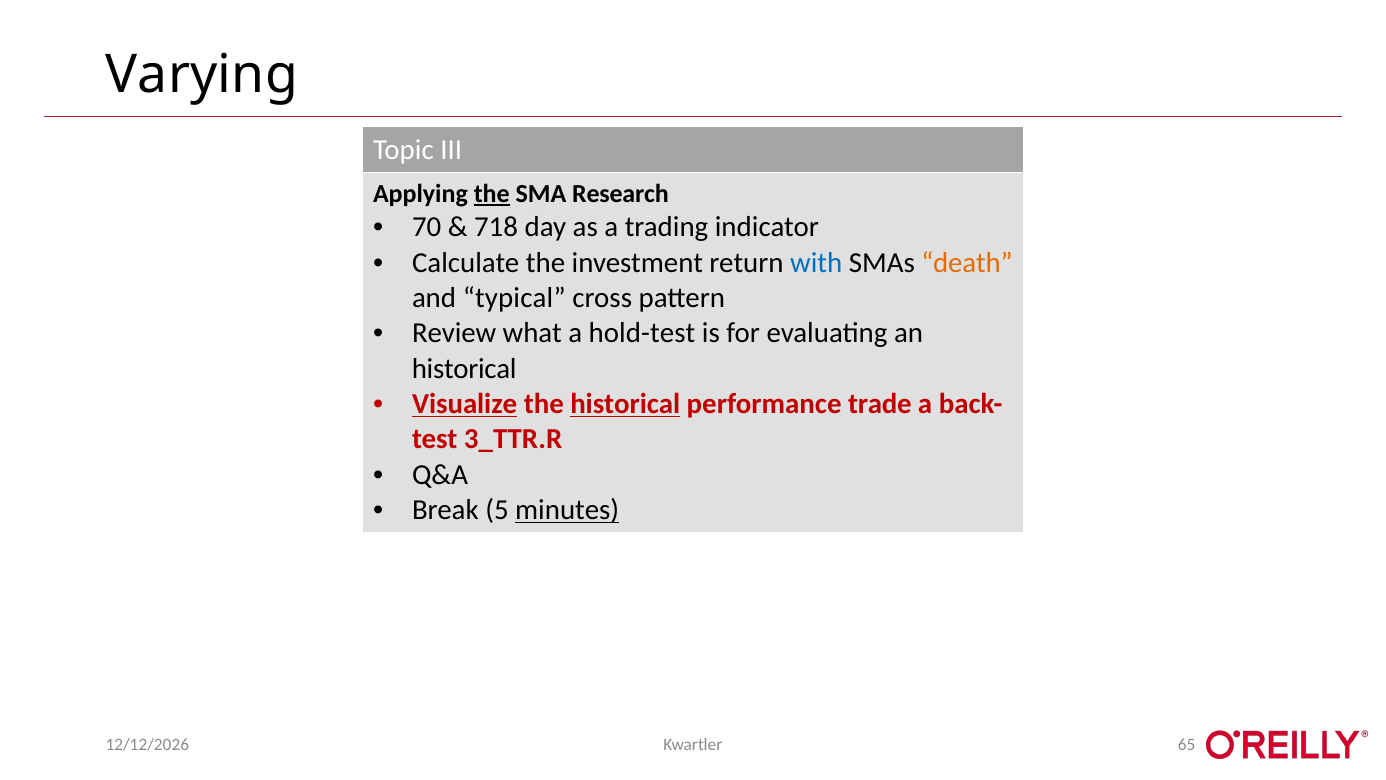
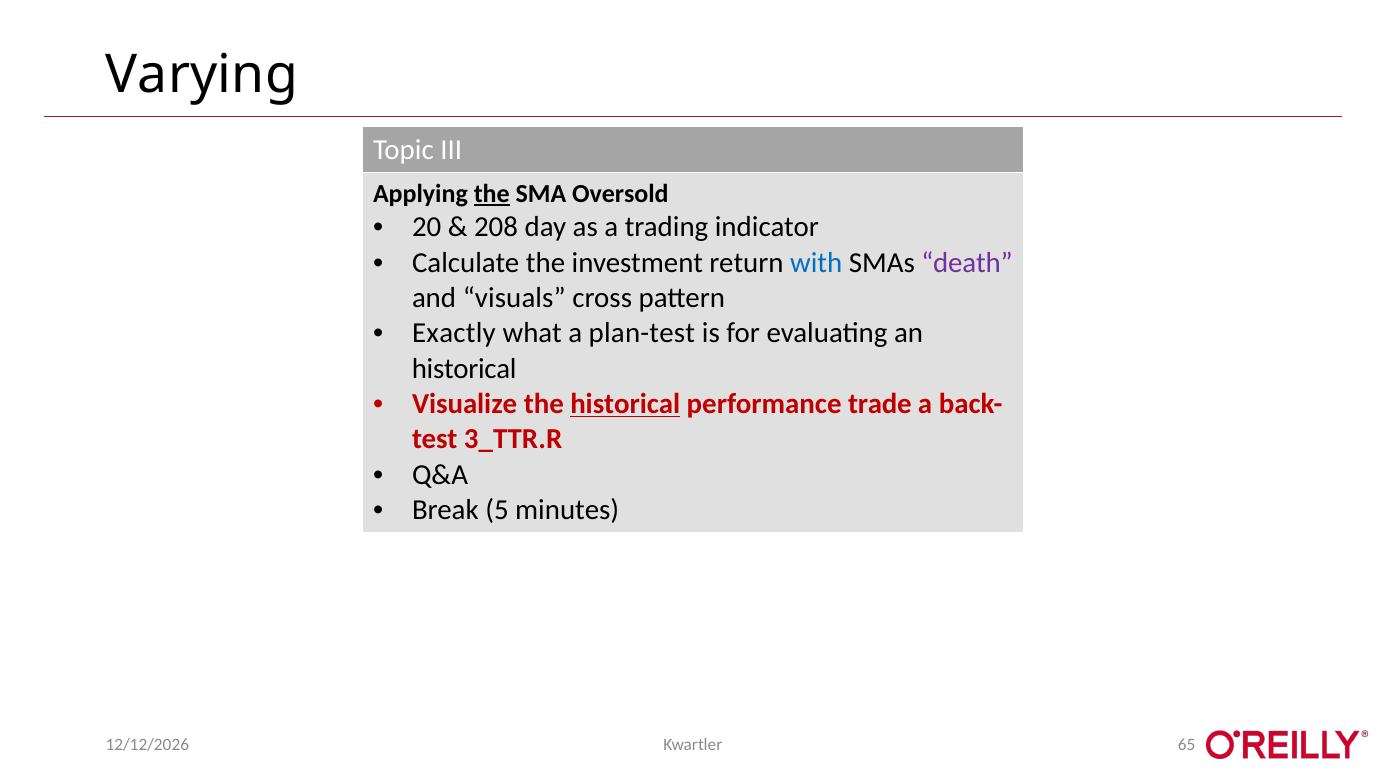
Research: Research -> Oversold (620, 194)
70: 70 -> 20 (427, 227)
718: 718 -> 208 (496, 227)
death colour: orange -> purple (967, 262)
typical: typical -> visuals (514, 298)
Review: Review -> Exactly (454, 333)
hold-test: hold-test -> plan-test (642, 333)
Visualize underline: present -> none (465, 404)
minutes underline: present -> none (567, 510)
